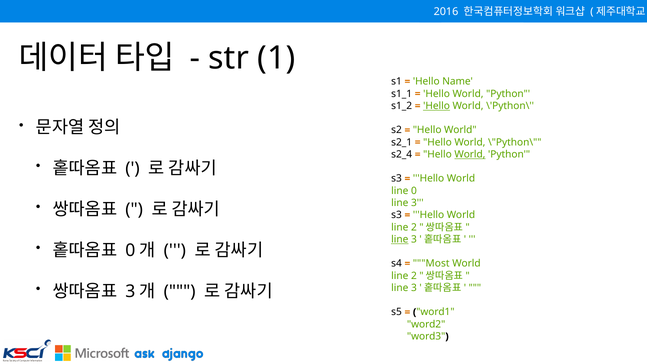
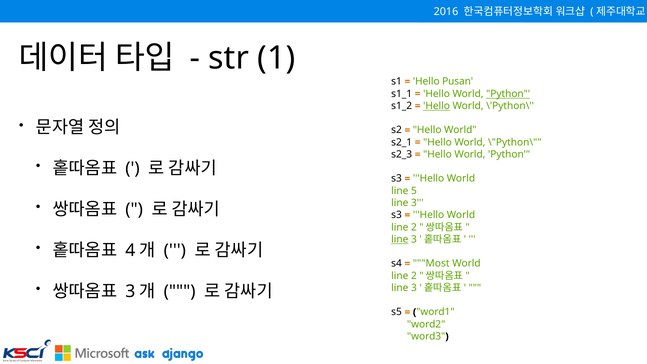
Name: Name -> Pusan (458, 82)
Python underline: none -> present (508, 94)
s2_4: s2_4 -> s2_3 (402, 154)
World underline: present -> none (470, 154)
line 0: 0 -> 5 (414, 191)
0: 0 -> 4 (130, 250)
